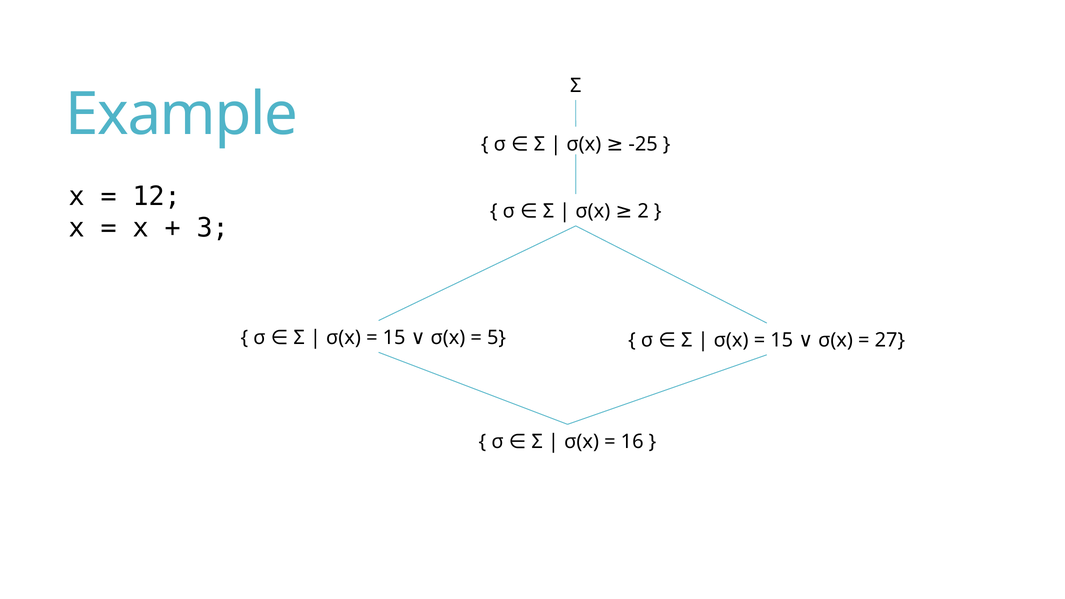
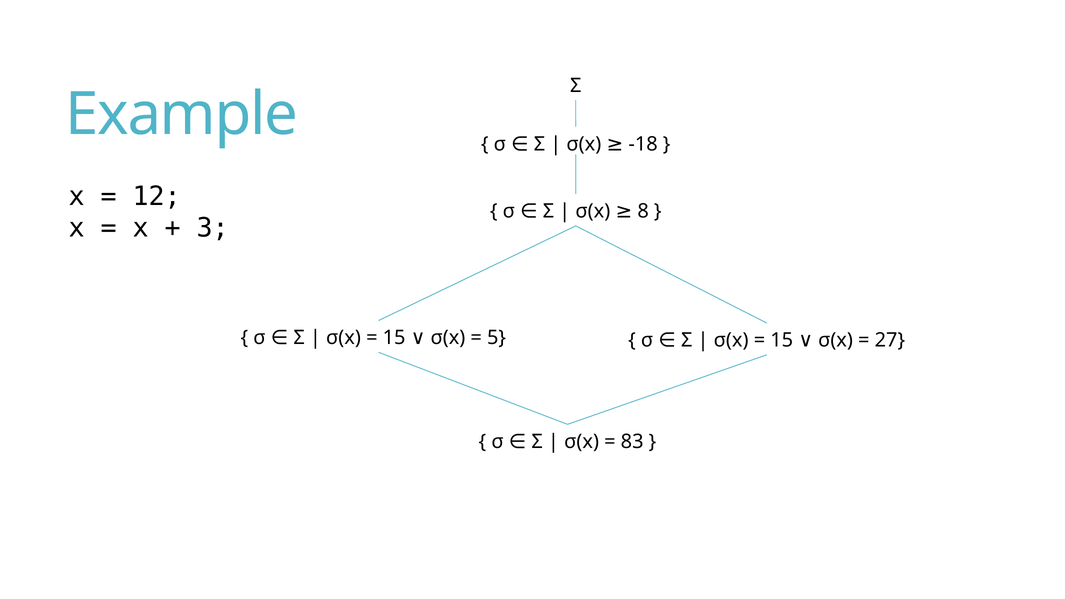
-25: -25 -> -18 (643, 144)
2: 2 -> 8 (643, 211)
16: 16 -> 83 (632, 442)
